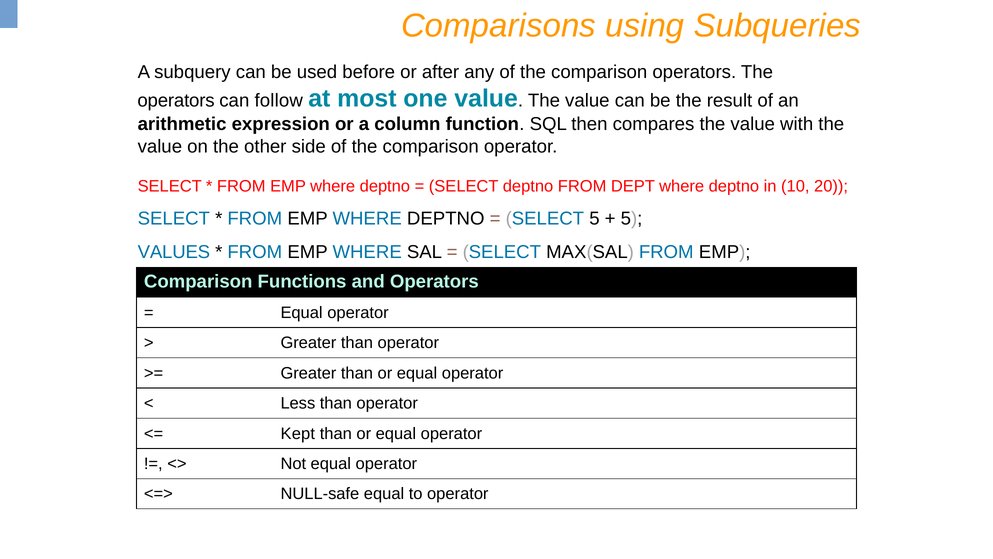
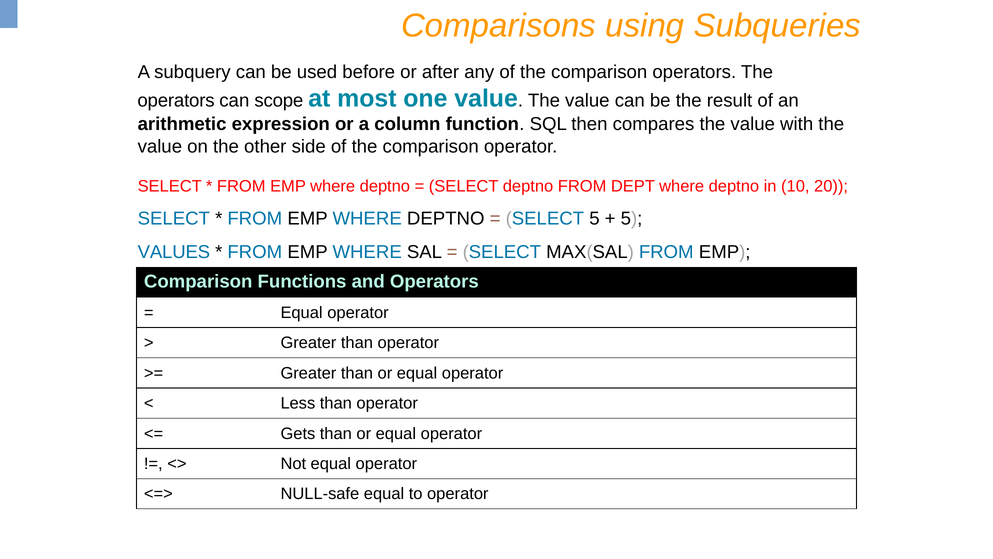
follow: follow -> scope (279, 101)
Kept: Kept -> Gets (298, 433)
